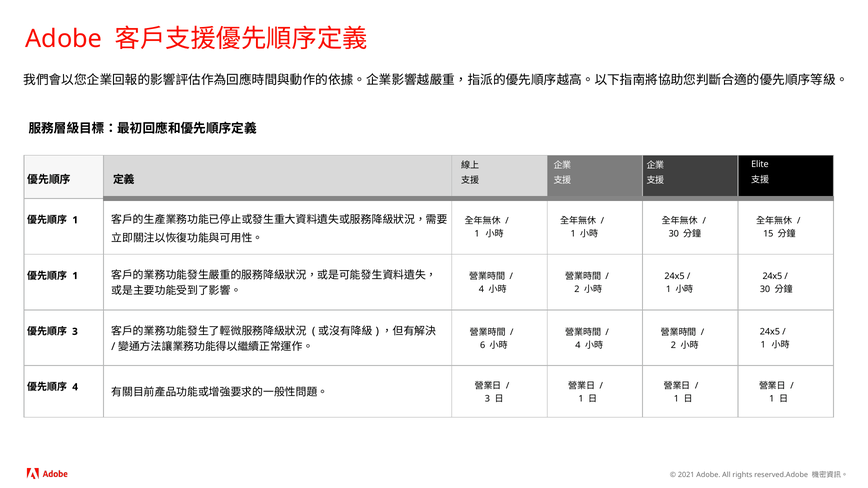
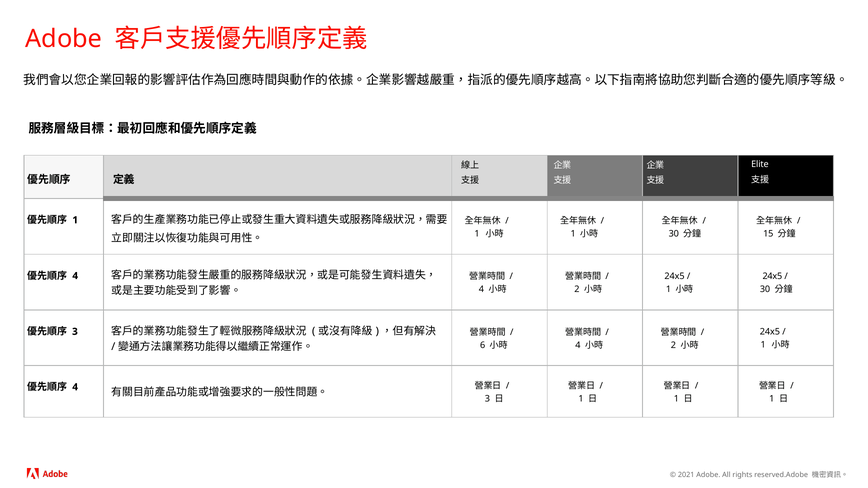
1: 1 -> 4 (75, 276)
